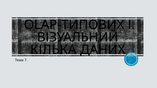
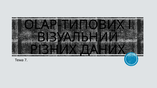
КІЛЬКА: КІЛЬКА -> РІЗНИХ (53, 50)
